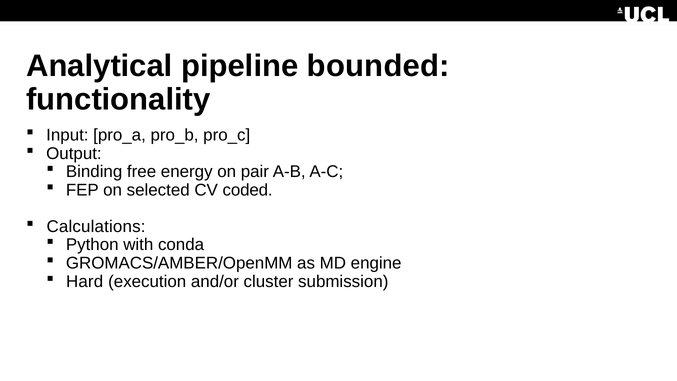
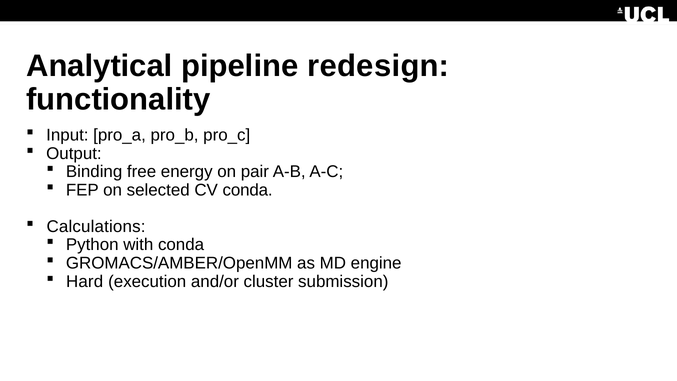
bounded: bounded -> redesign (378, 66)
CV coded: coded -> conda (248, 190)
